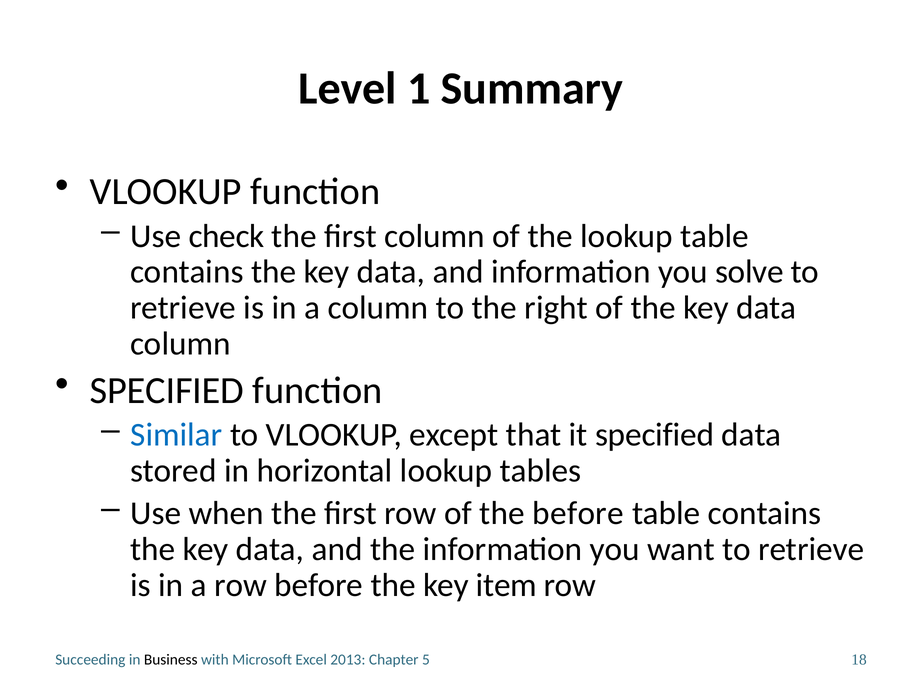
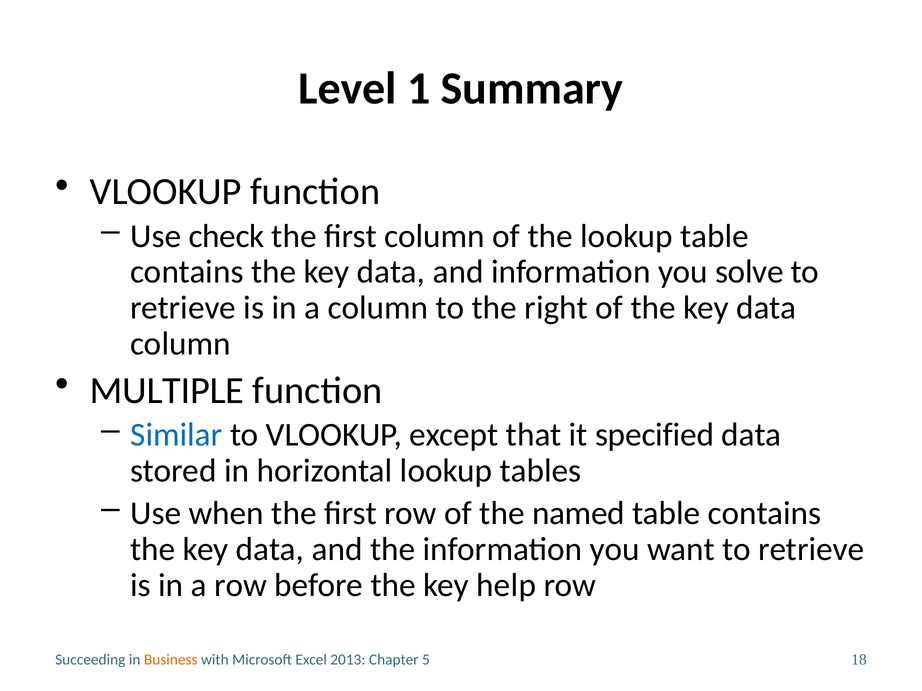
SPECIFIED: SPECIFIED -> MULTIPLE (167, 391)
the before: before -> named (578, 514)
item: item -> help (506, 585)
Business colour: black -> orange (171, 660)
